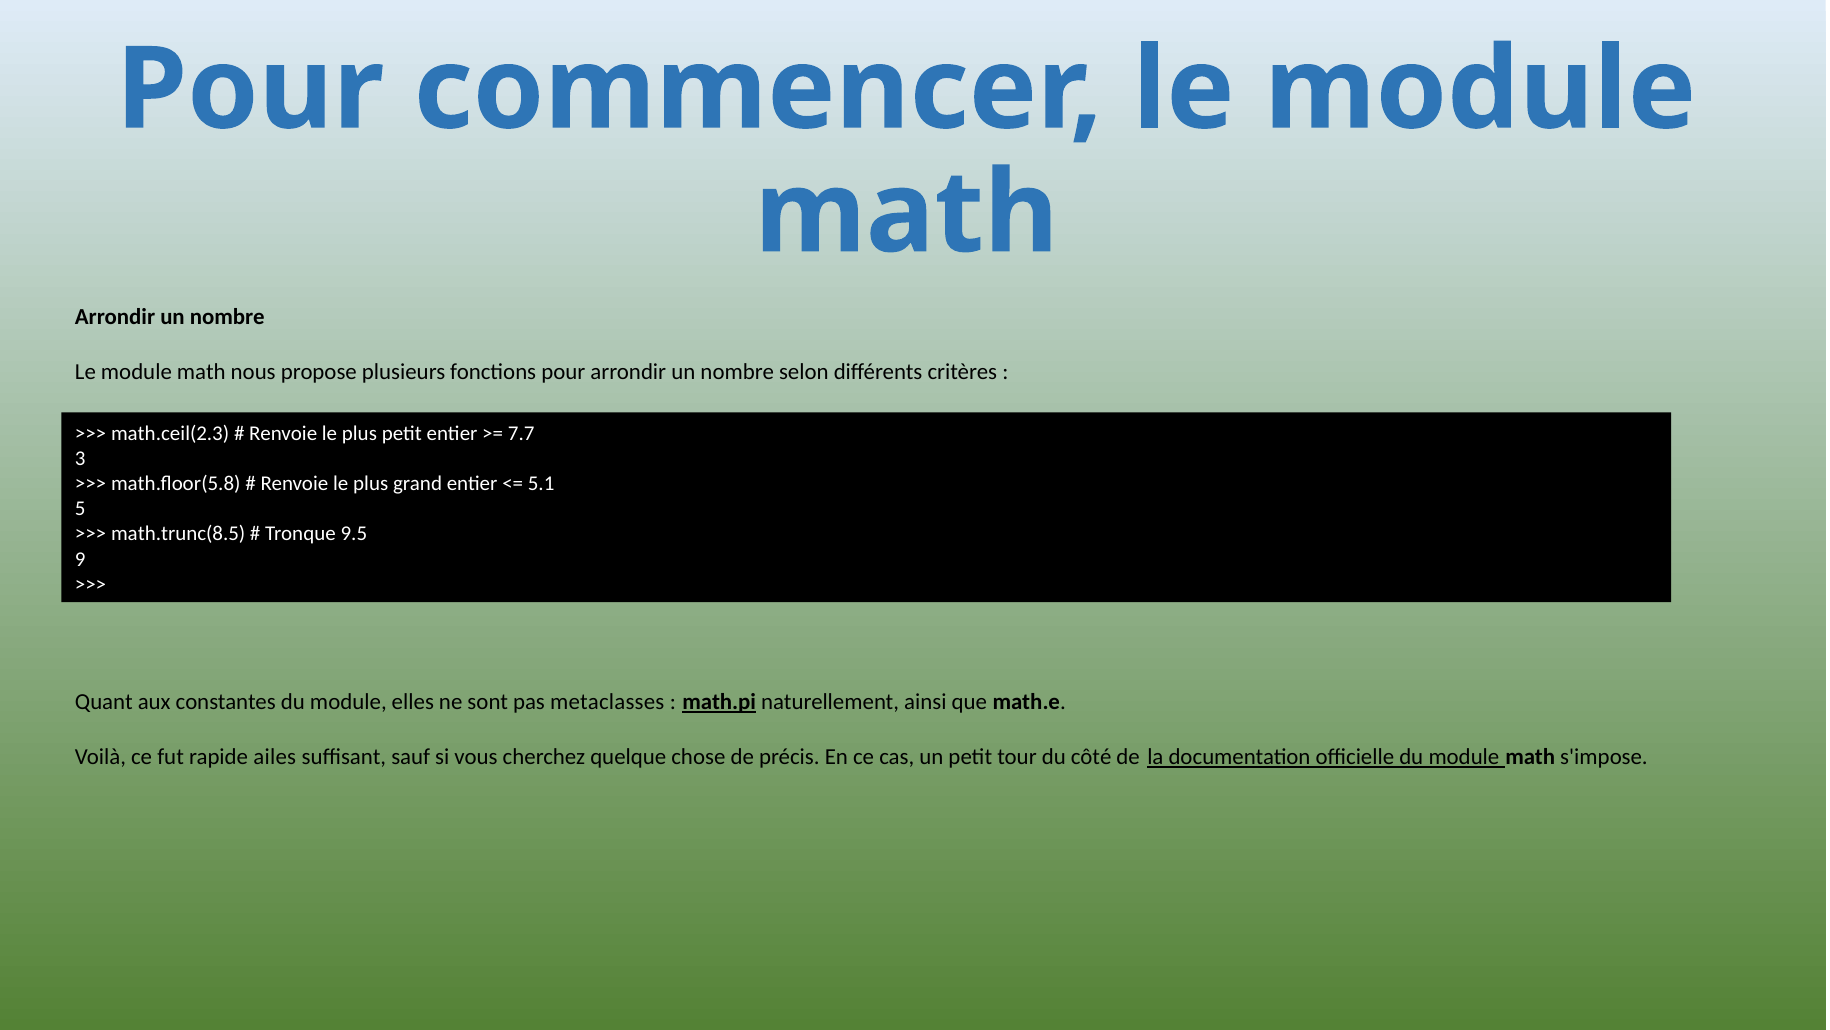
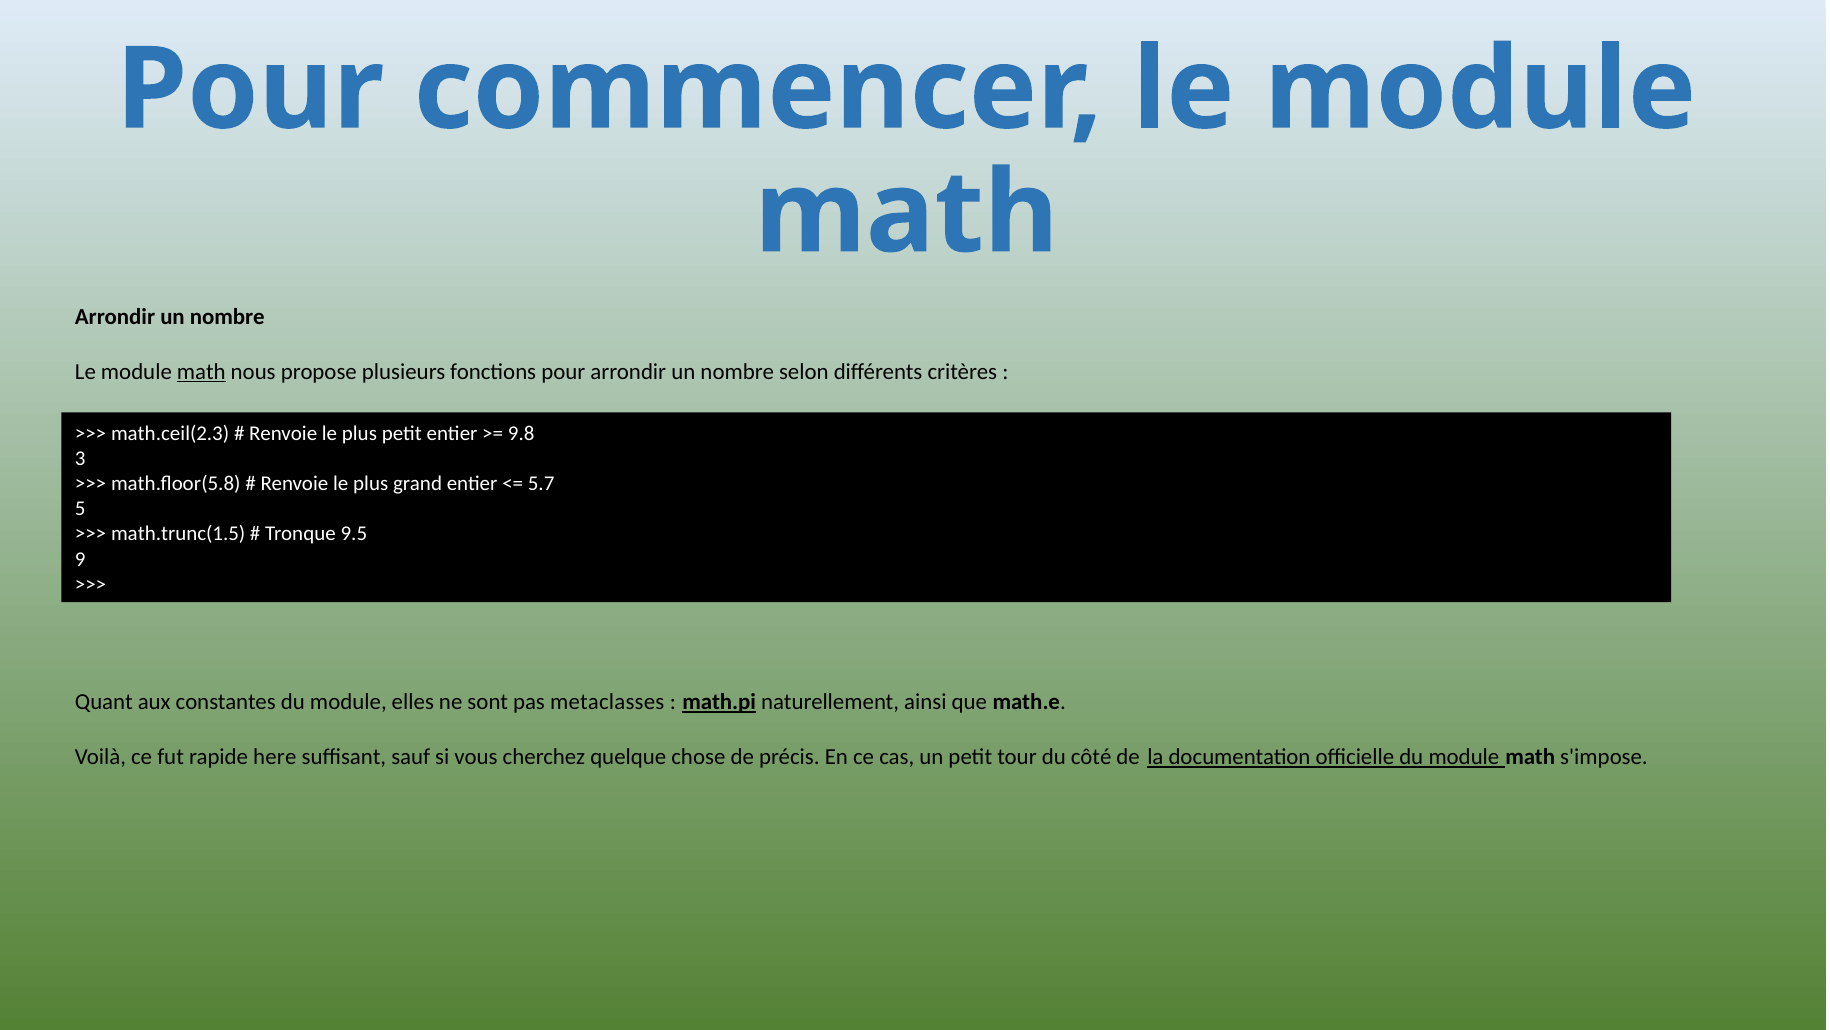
math underline: none -> present (201, 372)
7.7: 7.7 -> 9.8 (521, 433)
5.1: 5.1 -> 5.7 (541, 483)
math.trunc(8.5: math.trunc(8.5 -> math.trunc(1.5 (178, 534)
ailes: ailes -> here (275, 757)
